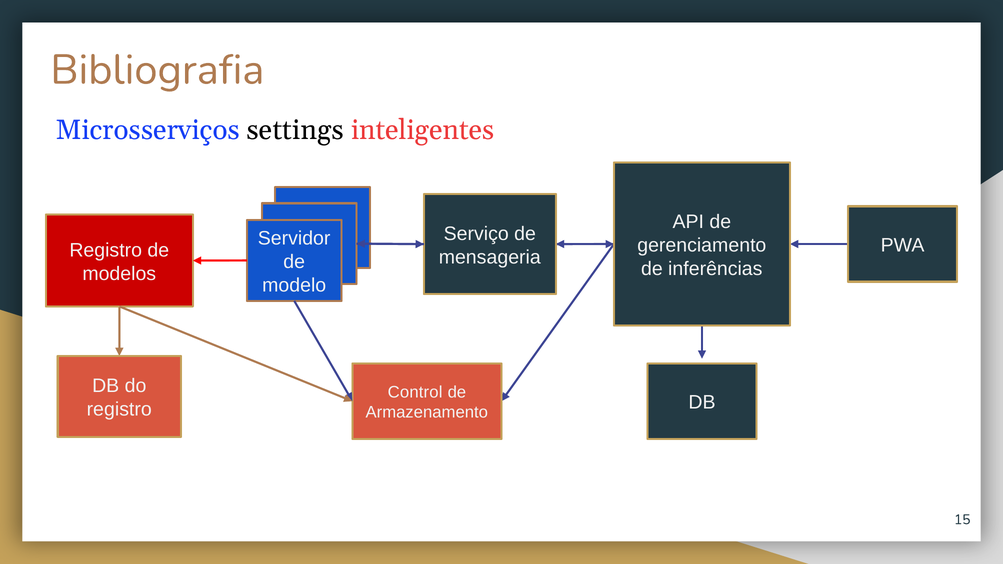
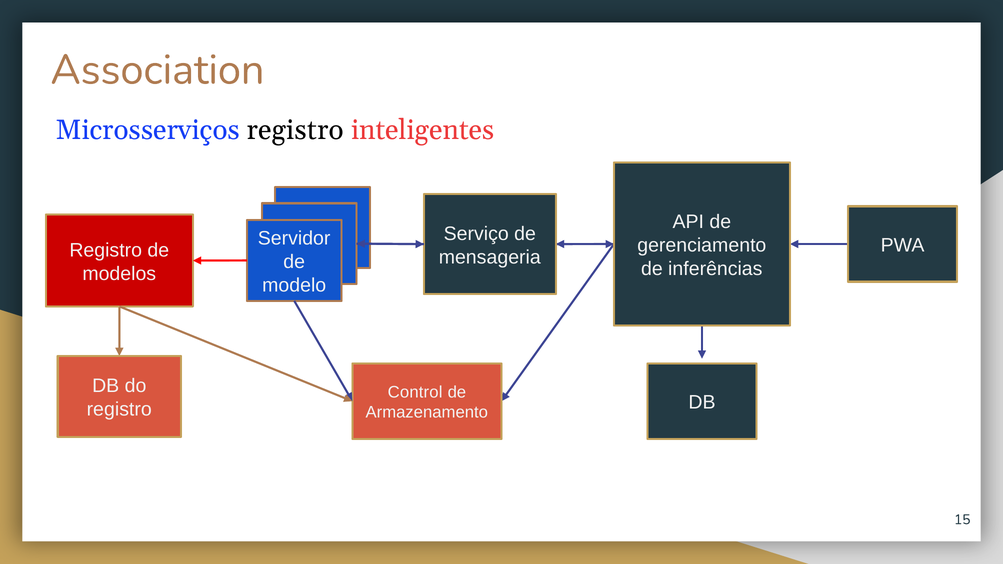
Bibliografia: Bibliografia -> Association (157, 70)
Microsserviços settings: settings -> registro (295, 130)
